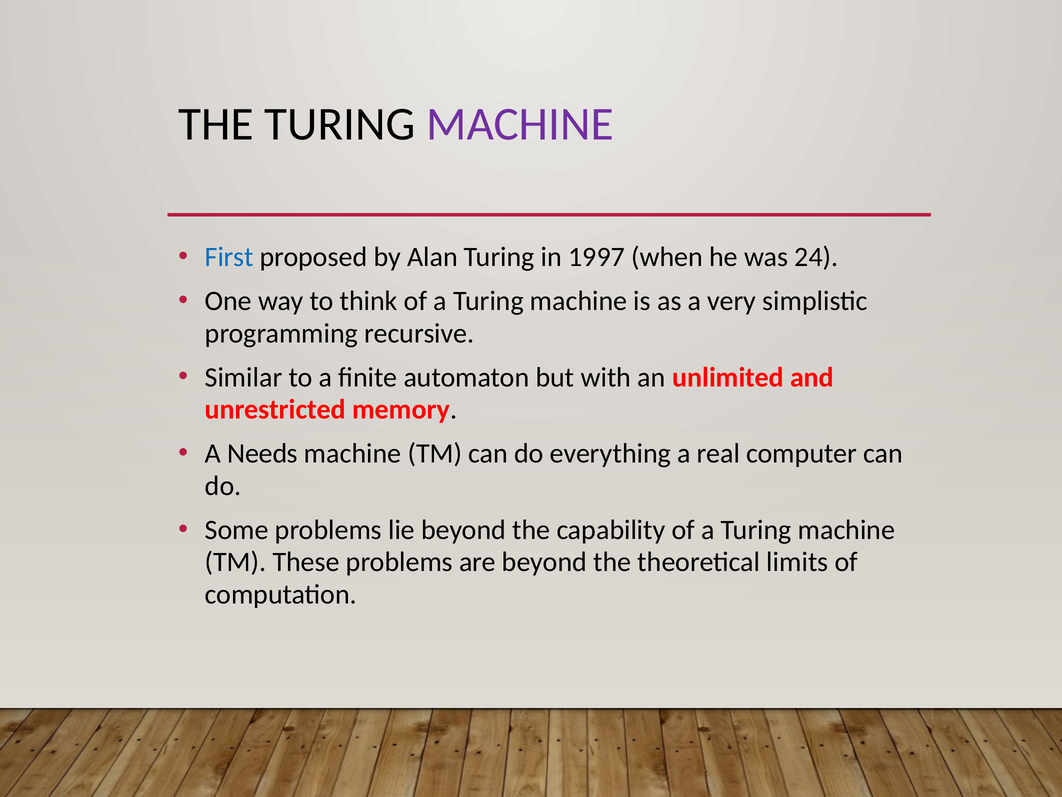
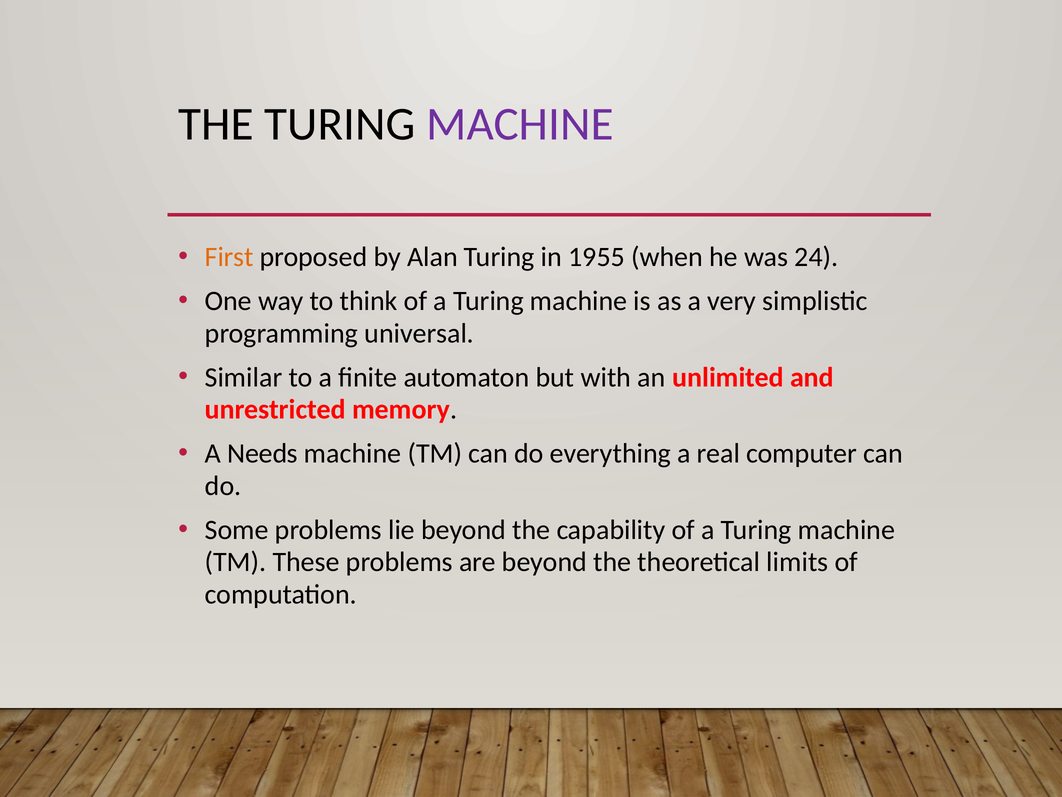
First colour: blue -> orange (229, 257)
1997: 1997 -> 1955 (597, 257)
recursive: recursive -> universal (419, 333)
